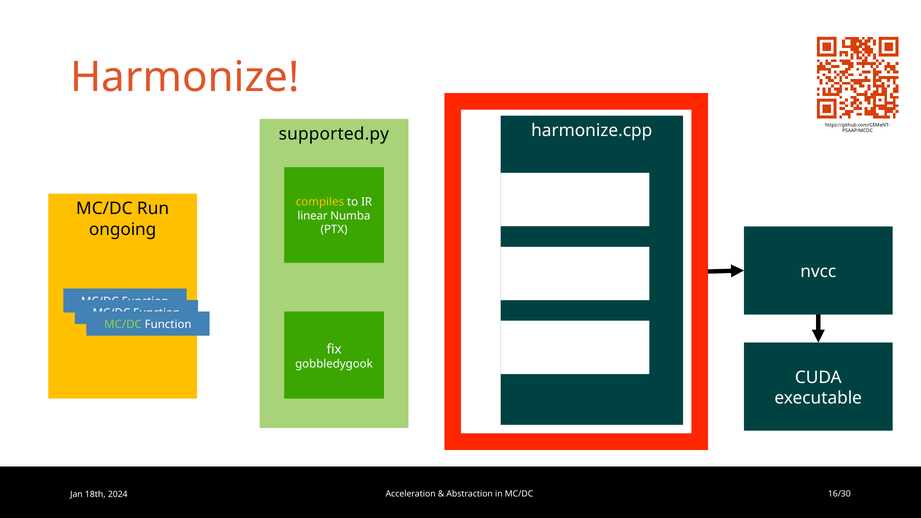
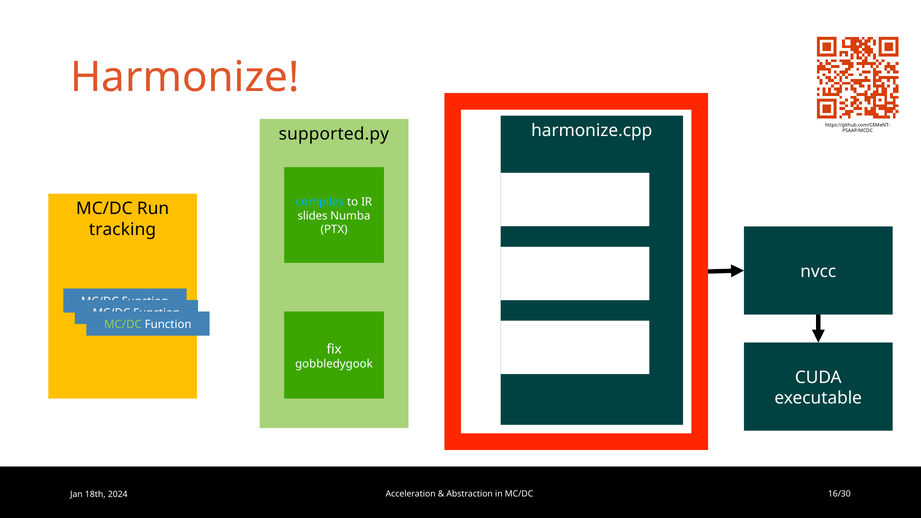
compiles colour: yellow -> light blue (320, 202)
linear: linear -> slides (313, 216)
ongoing: ongoing -> tracking (123, 229)
